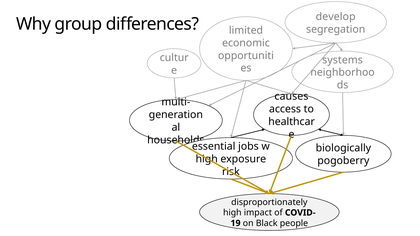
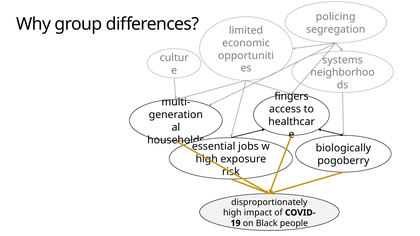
develop: develop -> policing (336, 17)
causes: causes -> fingers (291, 97)
